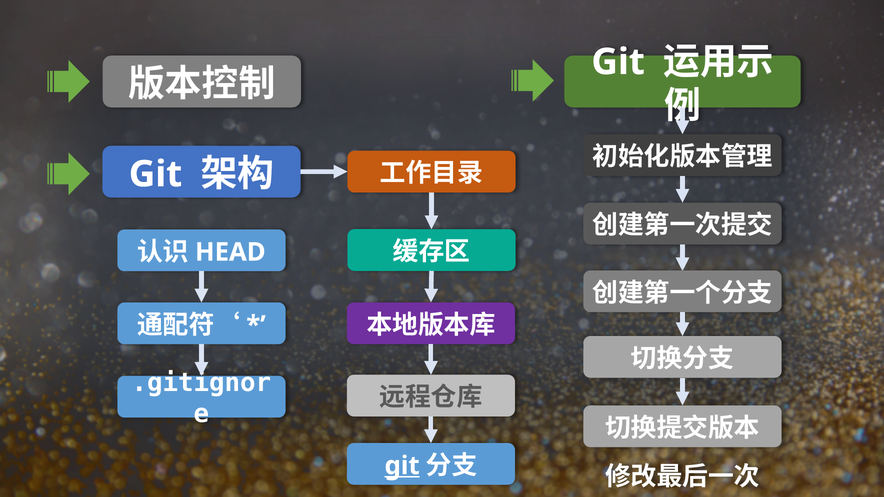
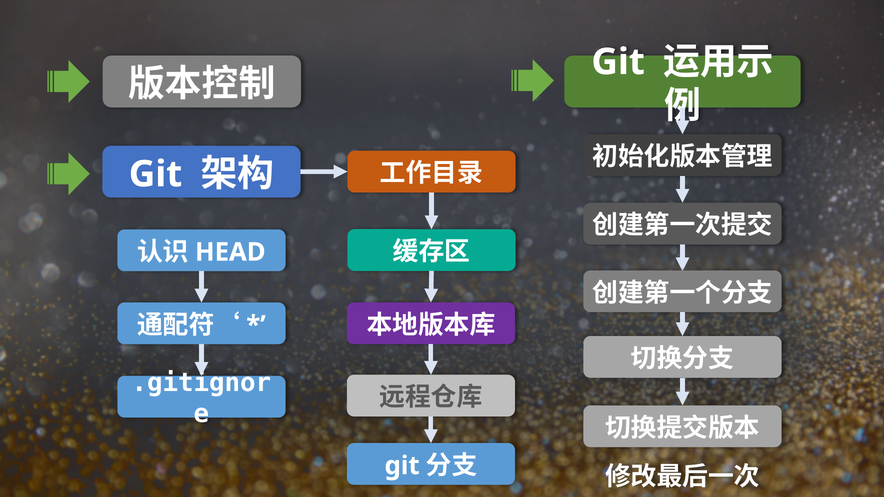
git underline: present -> none (402, 466)
